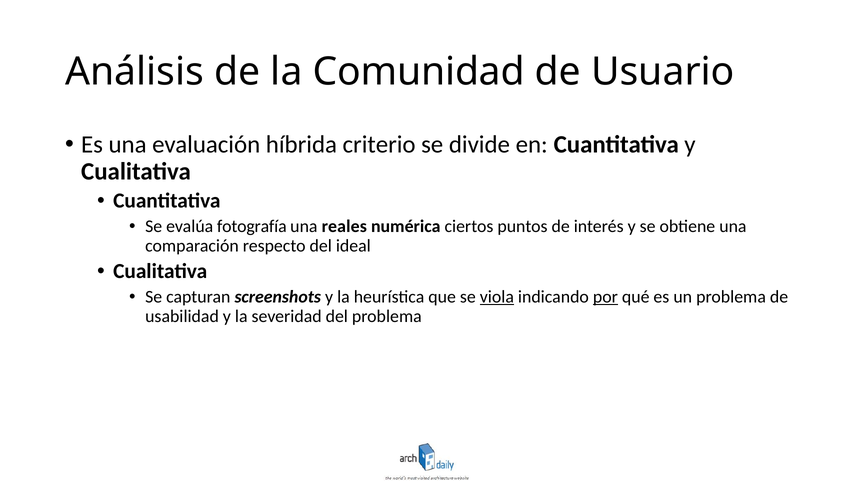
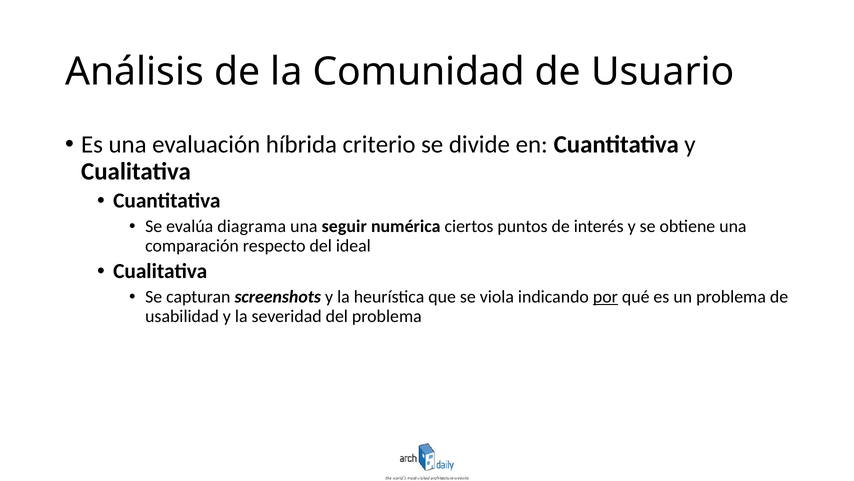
fotografía: fotografía -> diagrama (252, 226)
reales: reales -> seguir (344, 226)
viola underline: present -> none (497, 297)
